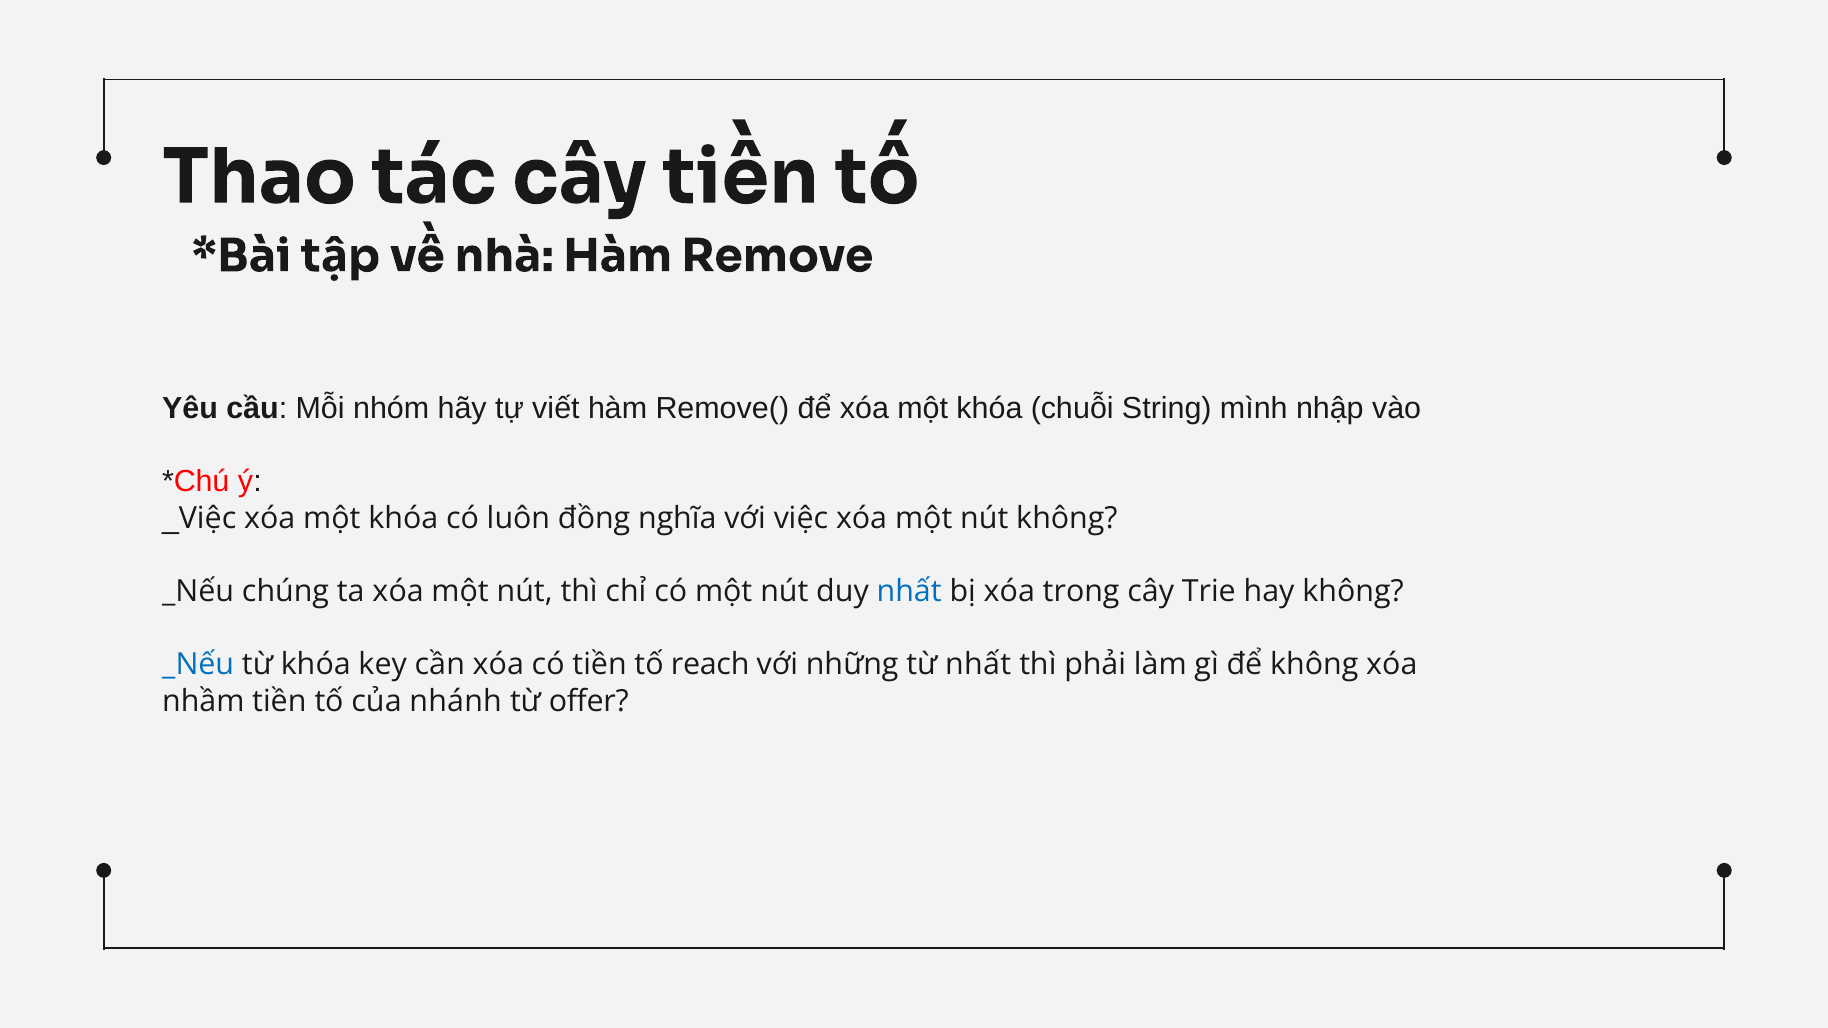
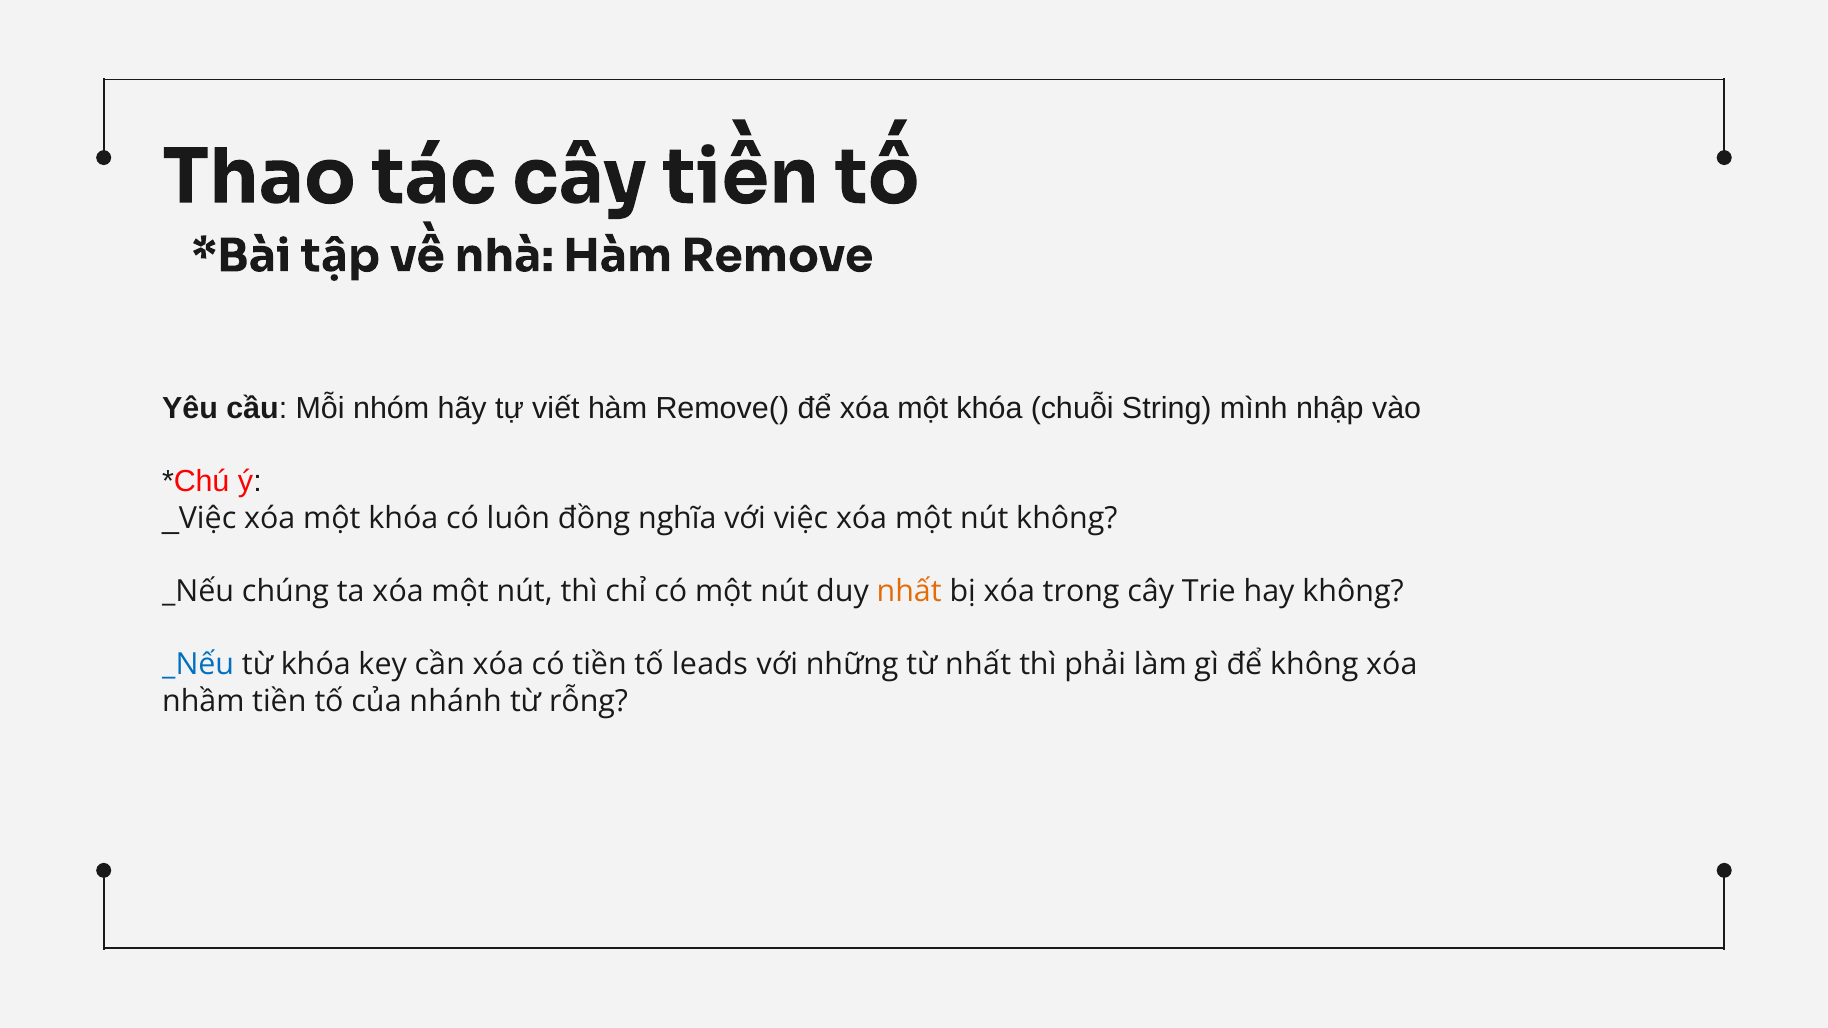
nhất colour: blue -> orange (909, 592)
reach: reach -> leads (710, 665)
offer: offer -> rỗng (589, 701)
